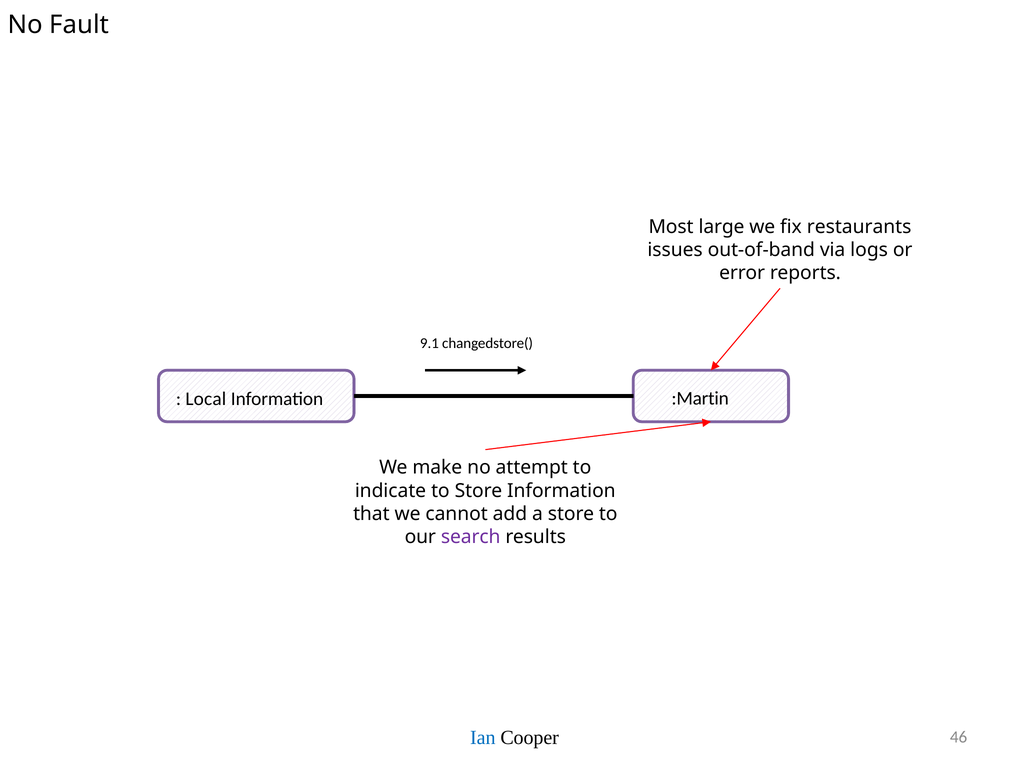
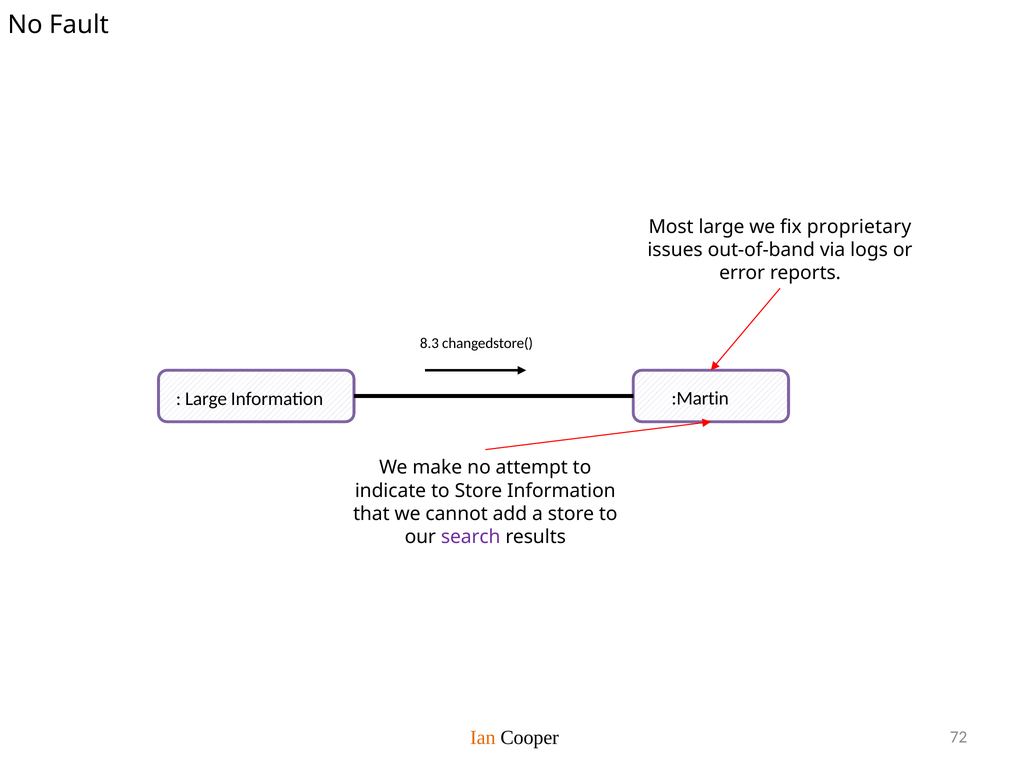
restaurants: restaurants -> proprietary (859, 227)
9.1: 9.1 -> 8.3 (429, 343)
Local: Local -> Large (206, 399)
Ian colour: blue -> orange (483, 737)
46: 46 -> 72 (959, 737)
